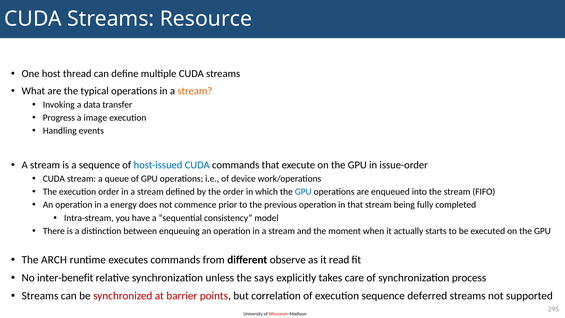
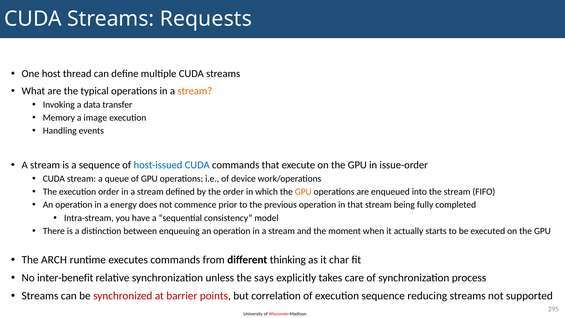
Resource: Resource -> Requests (206, 19)
Progress: Progress -> Memory (59, 118)
GPU colour: blue -> orange (303, 192)
observe: observe -> thinking (288, 260)
read: read -> char (339, 260)
deferred: deferred -> reducing (427, 296)
